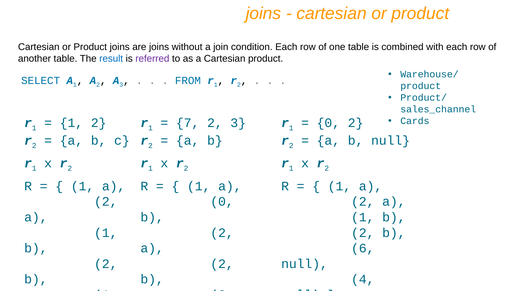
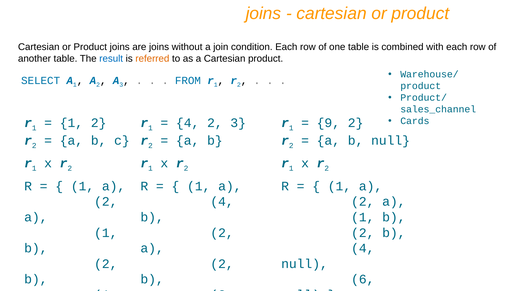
referred colour: purple -> orange (152, 59)
7: 7 -> 4 (188, 123)
0: 0 -> 9 (328, 123)
0: 0 -> 4 (222, 202)
6: 6 -> 4 (363, 249)
4: 4 -> 6 (363, 280)
